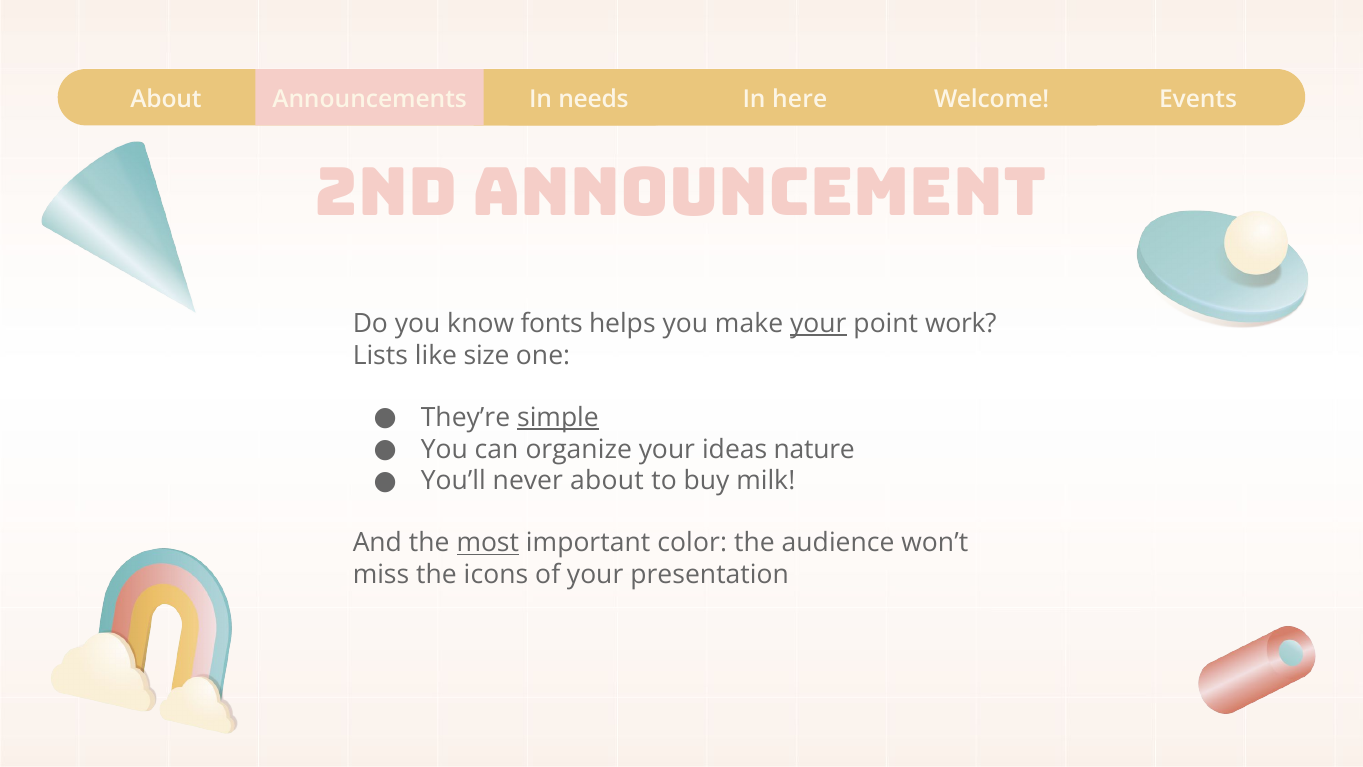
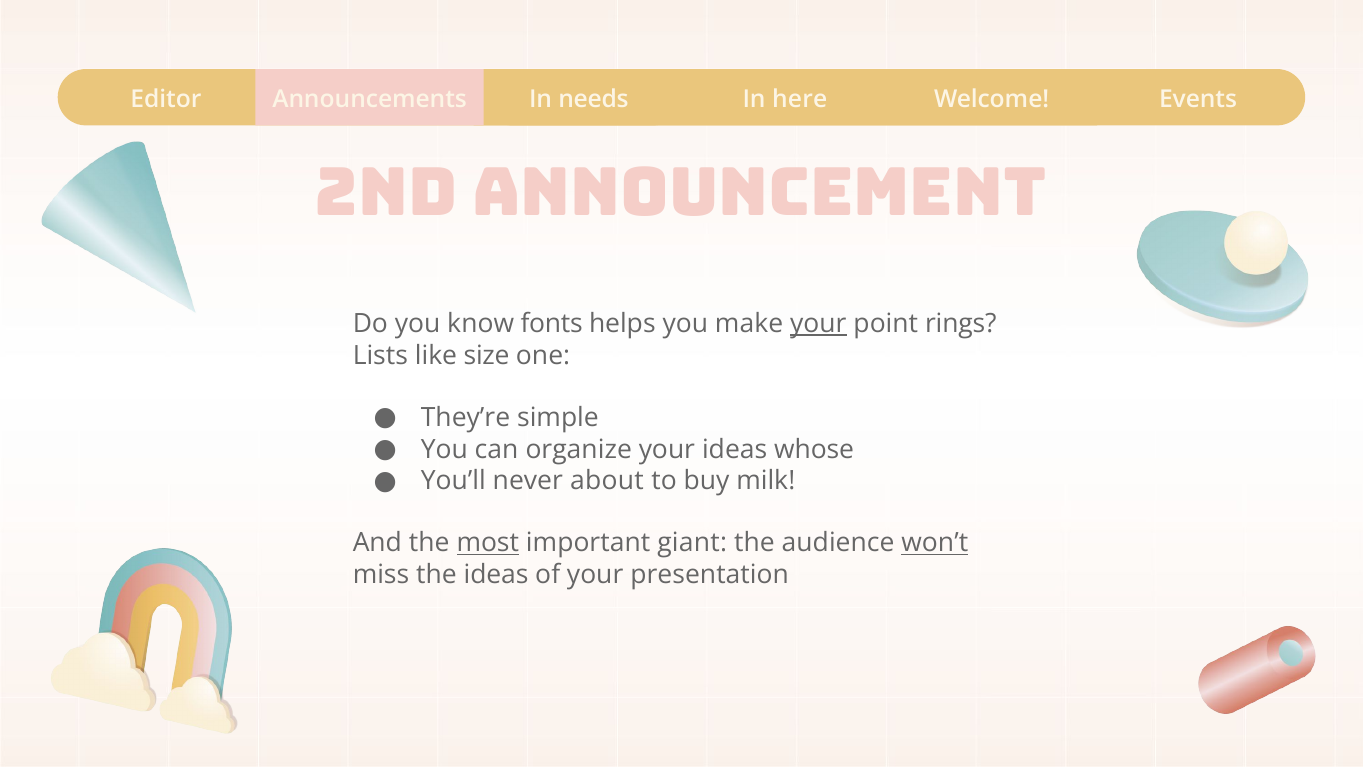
About: About -> Editor (166, 99)
work: work -> rings (961, 323)
simple underline: present -> none (558, 417)
nature: nature -> whose (814, 449)
color: color -> giant (692, 543)
won’t underline: none -> present (935, 543)
the icons: icons -> ideas (496, 575)
